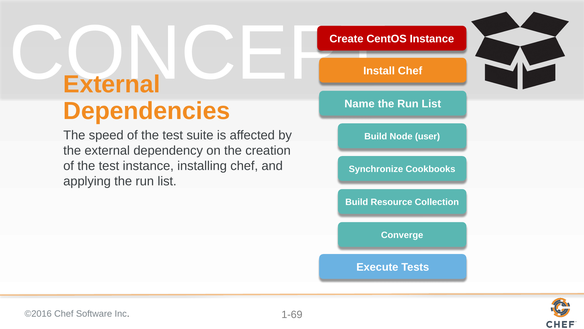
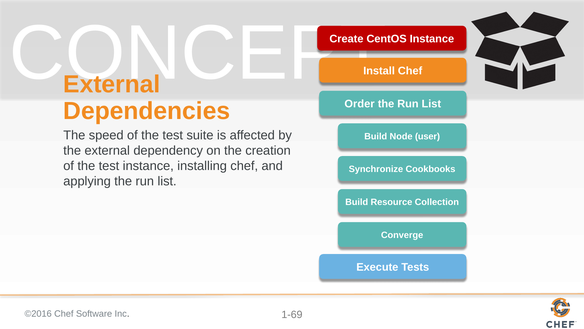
Name: Name -> Order (360, 104)
